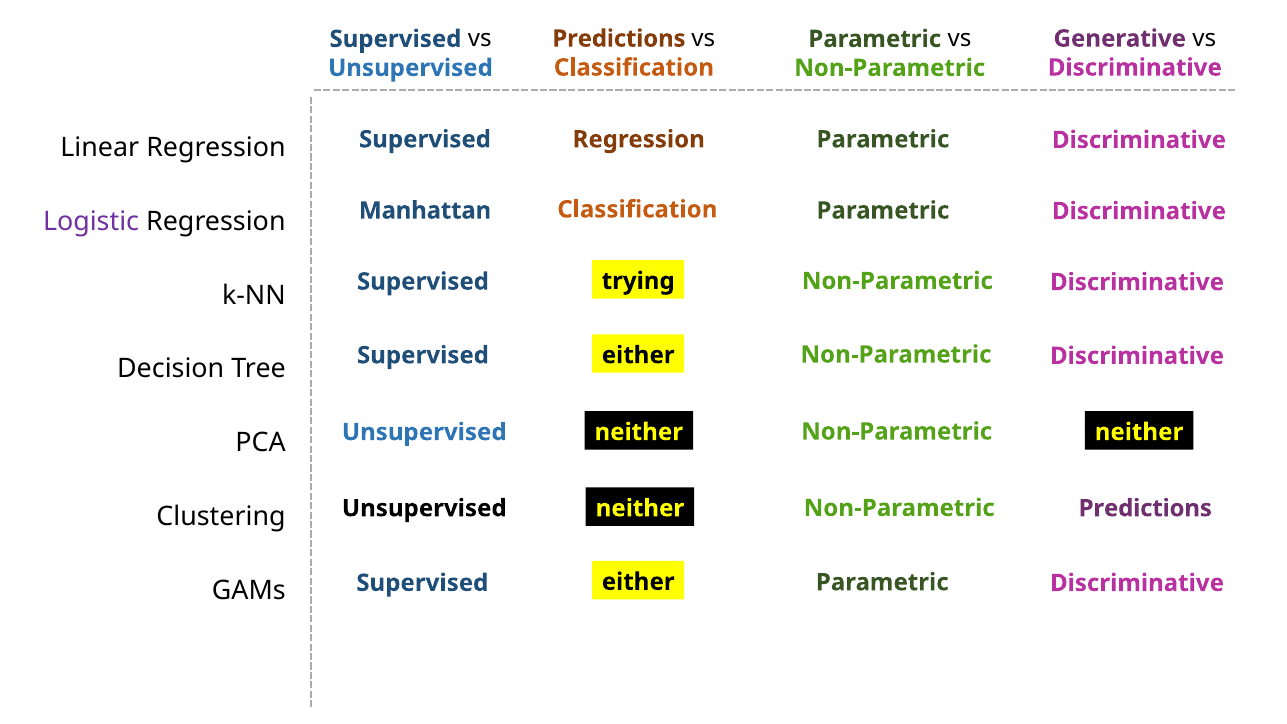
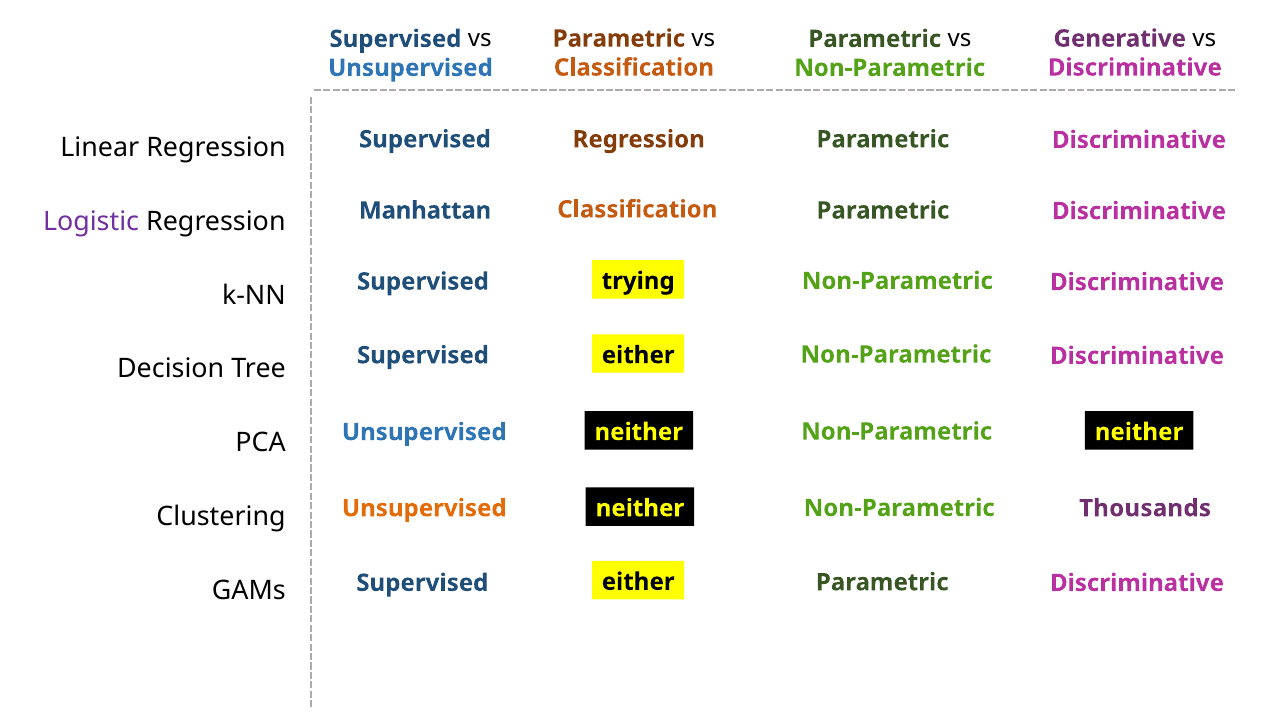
Predictions: Predictions -> Parametric (619, 39)
Unsupervised colour: black -> orange (424, 508)
Non-Parametric Predictions: Predictions -> Thousands (1145, 508)
